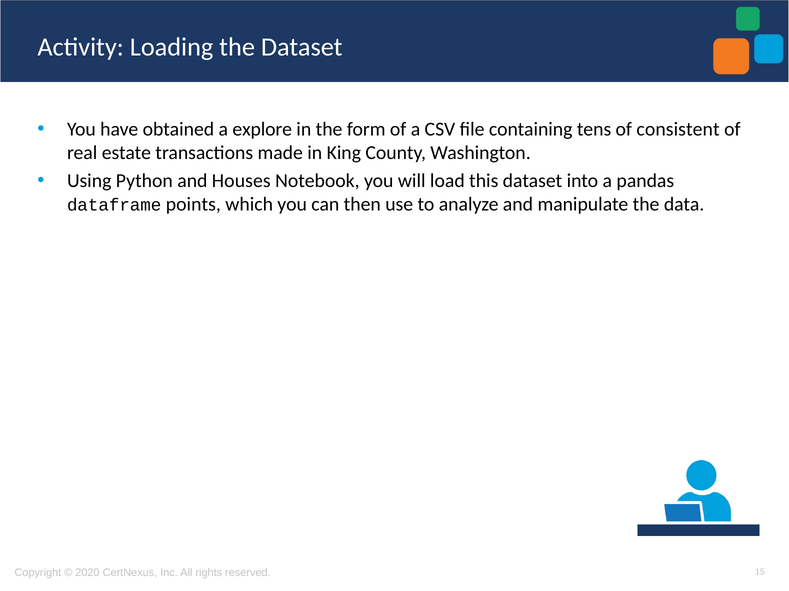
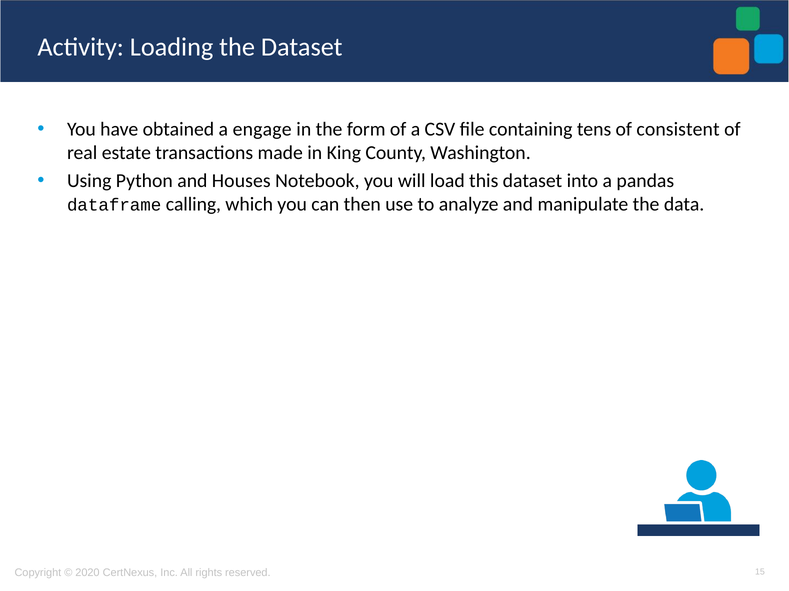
explore: explore -> engage (262, 130)
points: points -> calling (193, 204)
